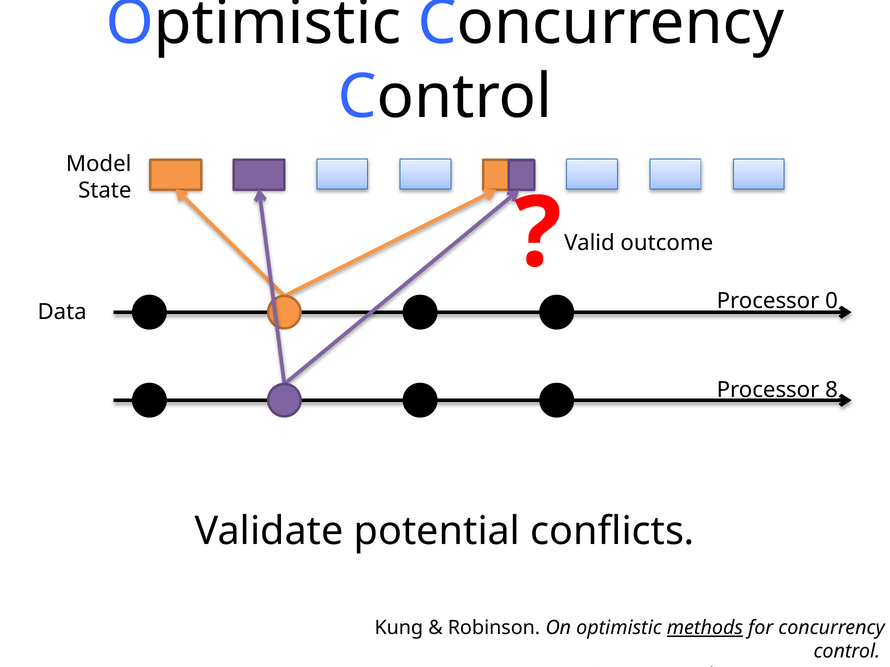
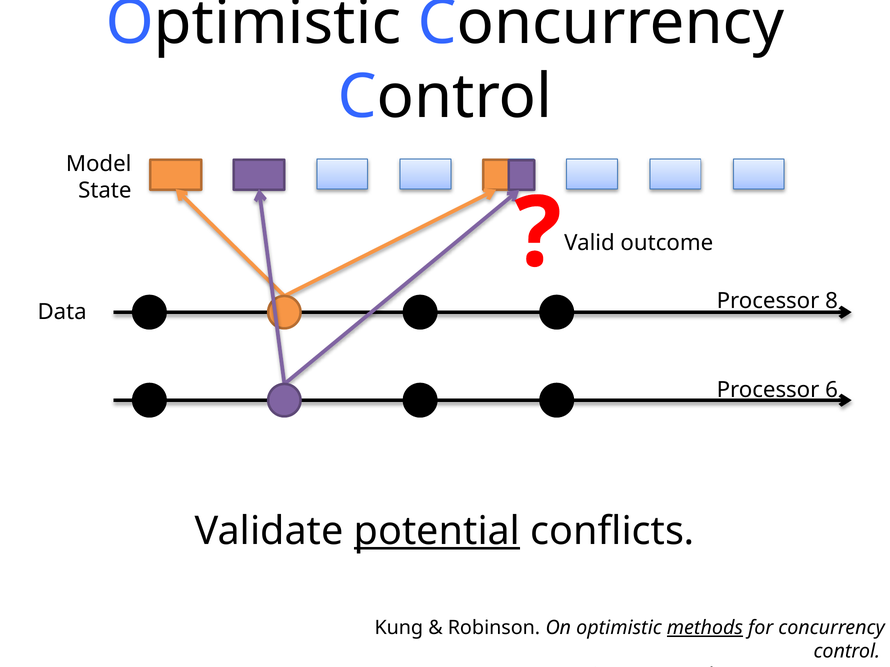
0: 0 -> 8 (832, 301)
8: 8 -> 6 (832, 390)
potential underline: none -> present (437, 532)
